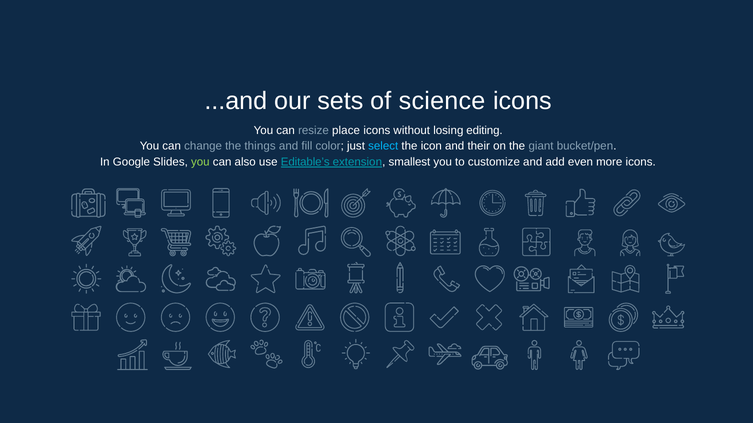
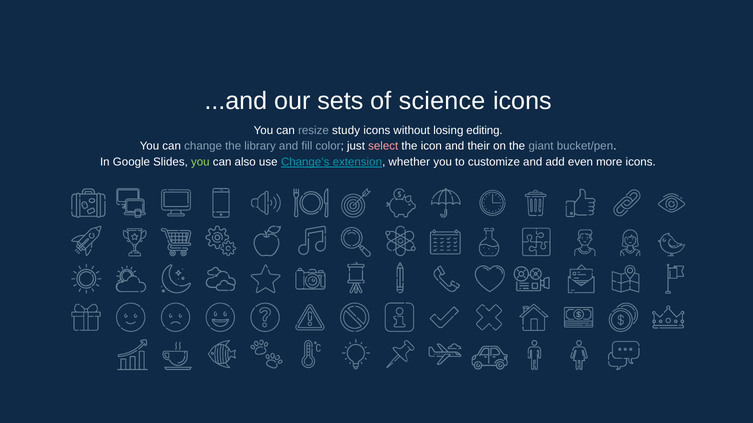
place: place -> study (346, 130)
things: things -> library (260, 146)
select colour: light blue -> pink (383, 146)
Editable’s: Editable’s -> Change’s (305, 162)
smallest: smallest -> whether (409, 162)
